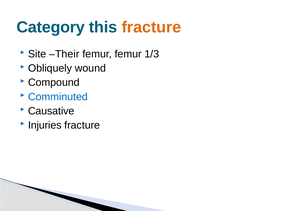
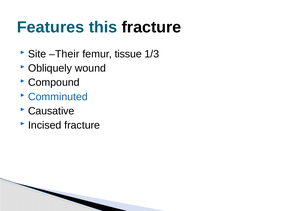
Category: Category -> Features (51, 27)
fracture colour: orange -> black (151, 27)
femur femur: femur -> tissue (128, 54)
Injuries: Injuries -> Incised (45, 125)
